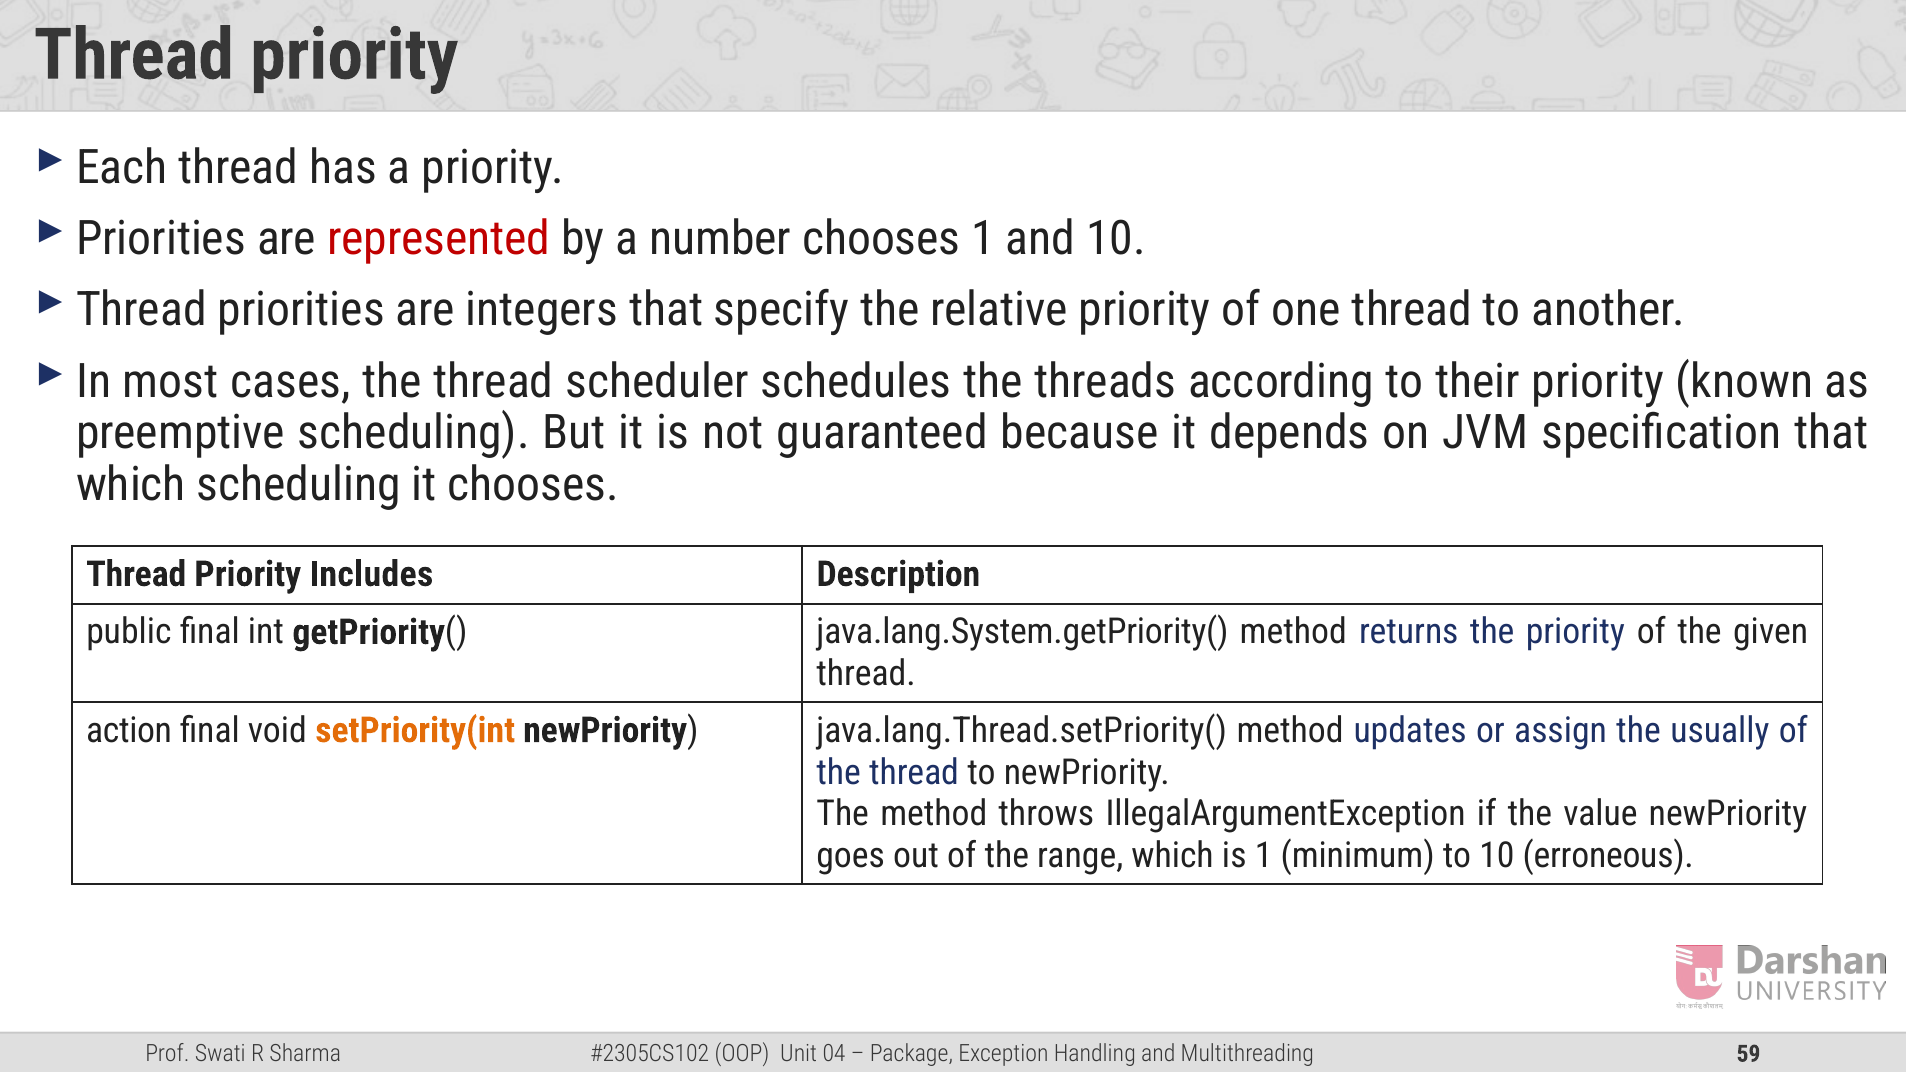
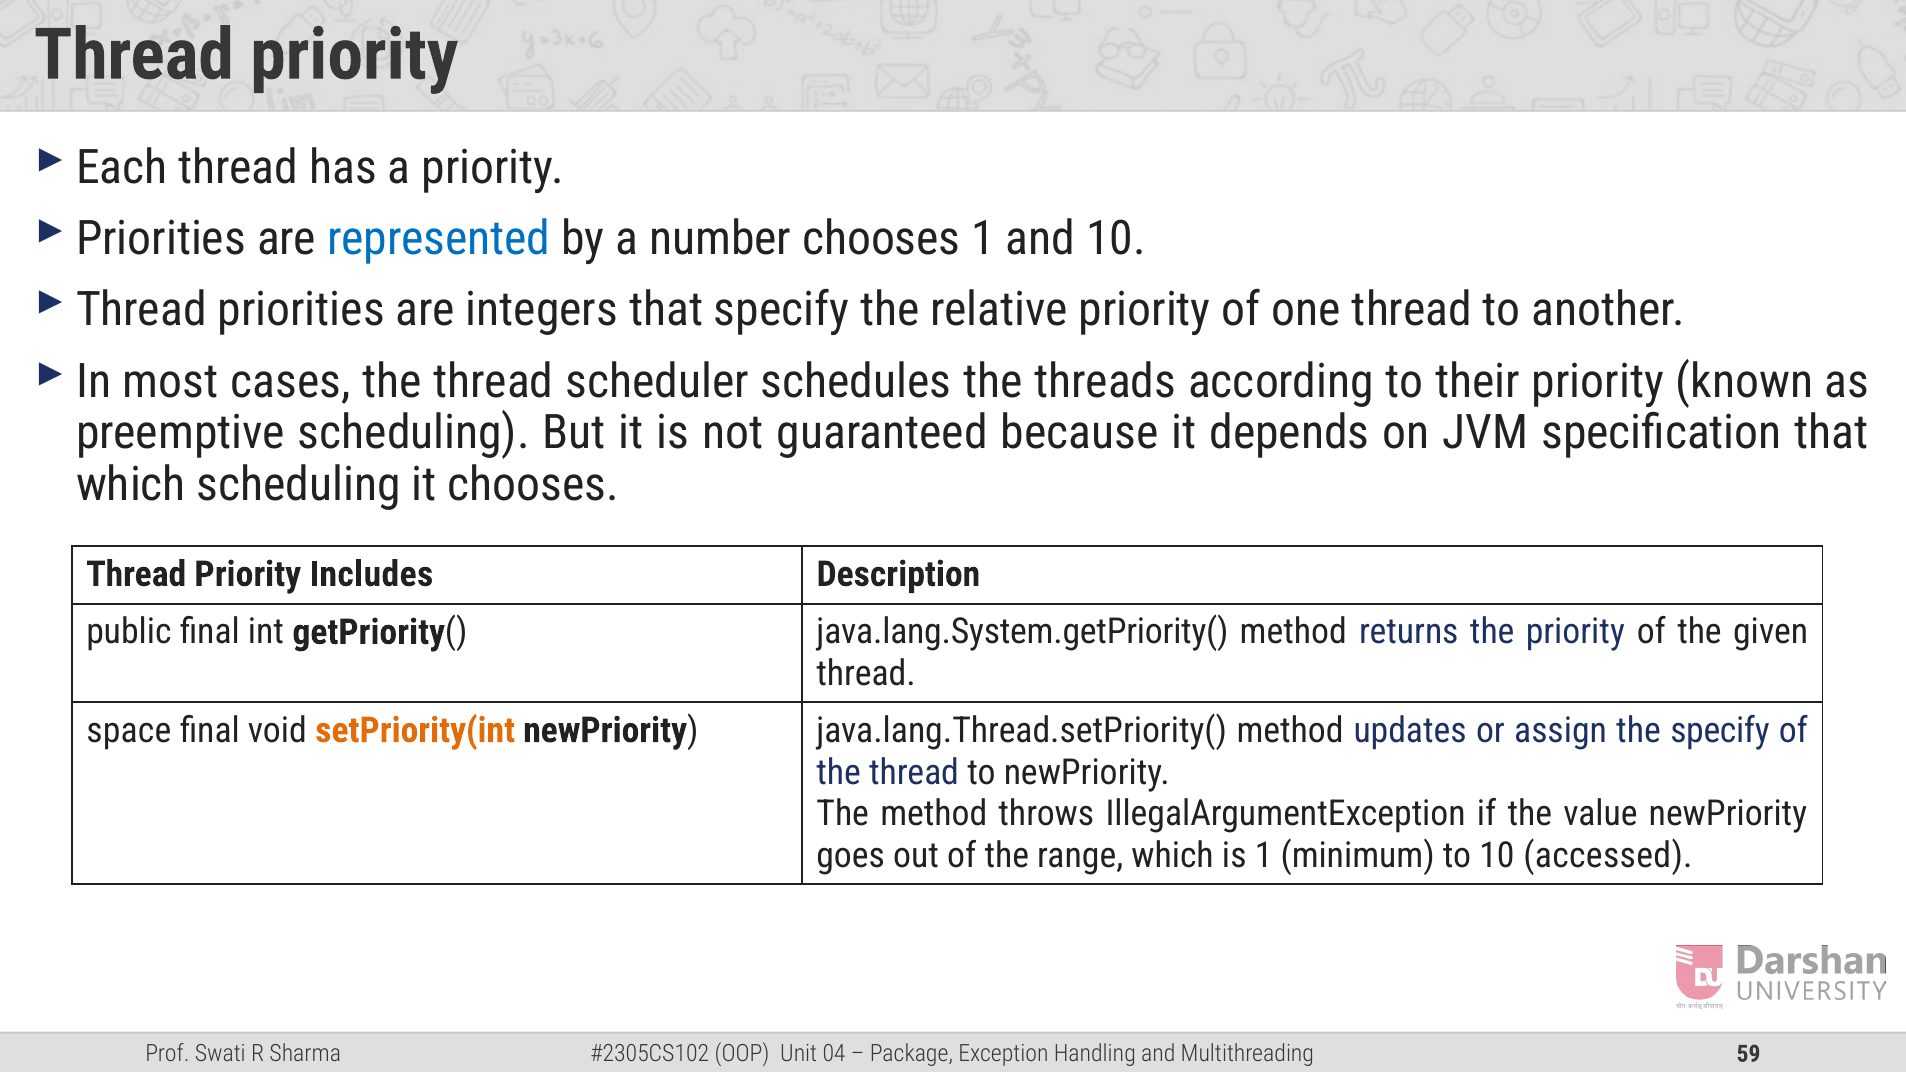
represented colour: red -> blue (439, 239)
action: action -> space (129, 730)
the usually: usually -> specify (1720, 730)
erroneous: erroneous -> accessed (1608, 856)
